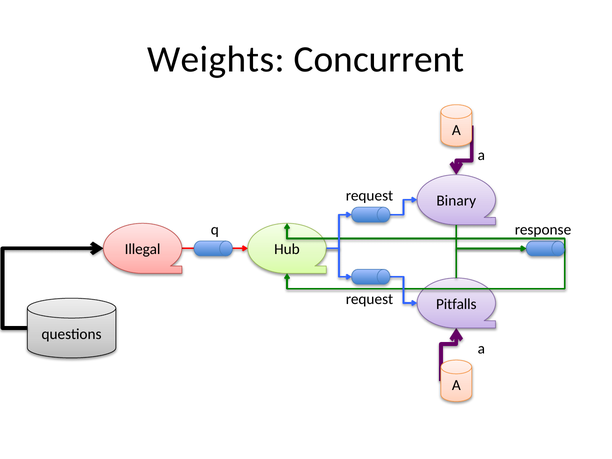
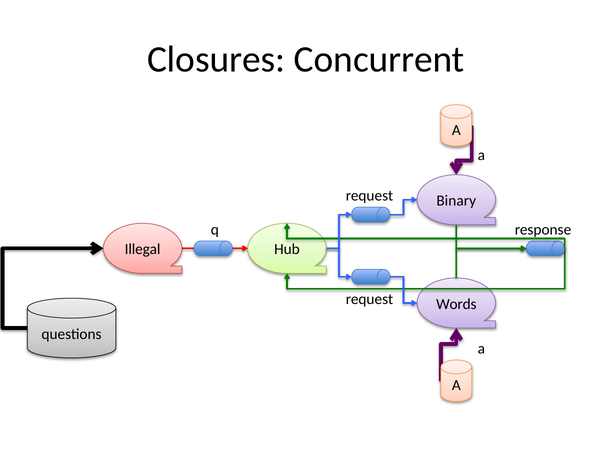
Weights: Weights -> Closures (216, 59)
Pitfalls: Pitfalls -> Words (456, 304)
